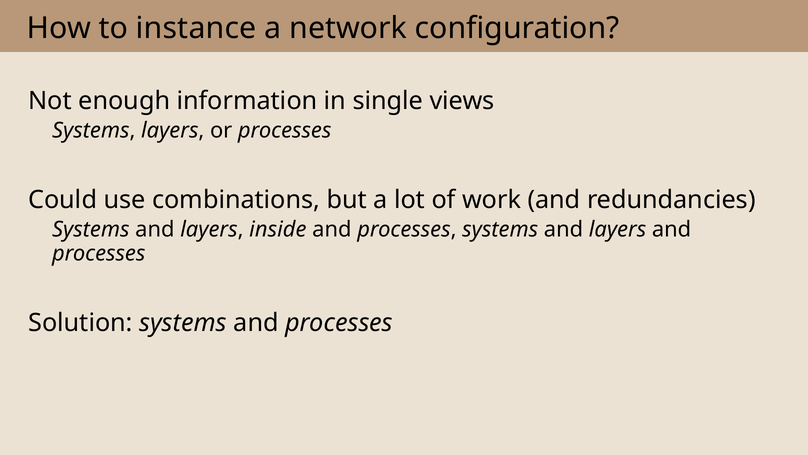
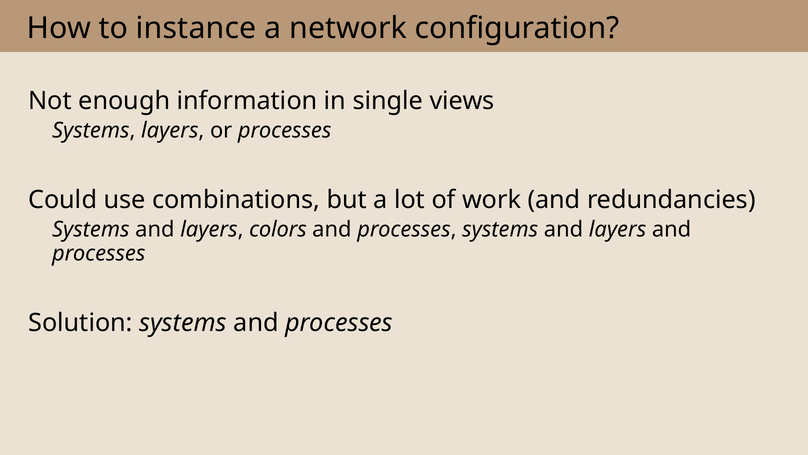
inside: inside -> colors (278, 229)
